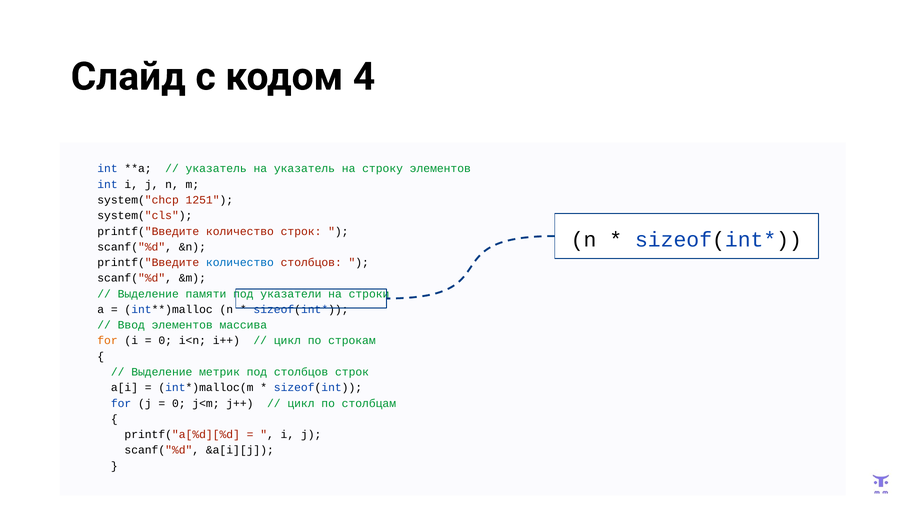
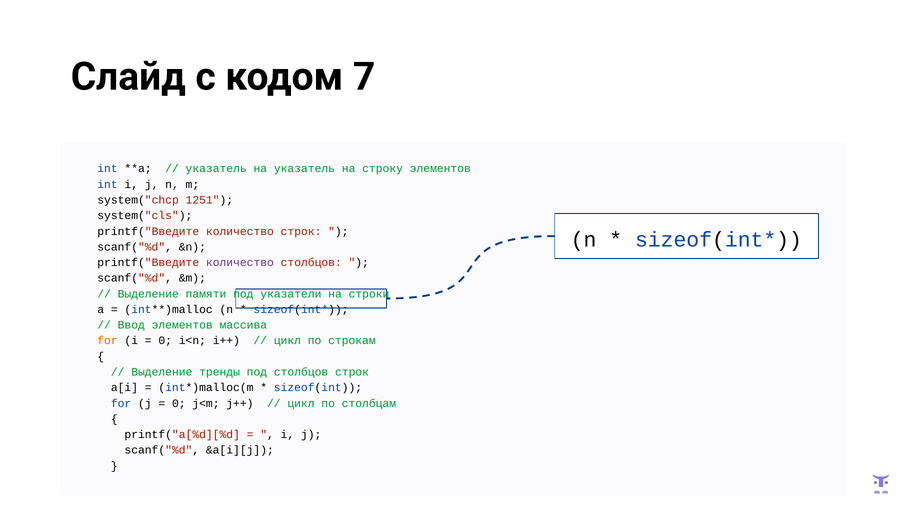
4: 4 -> 7 (364, 77)
количество colour: blue -> purple (240, 263)
метрик: метрик -> тренды (220, 372)
